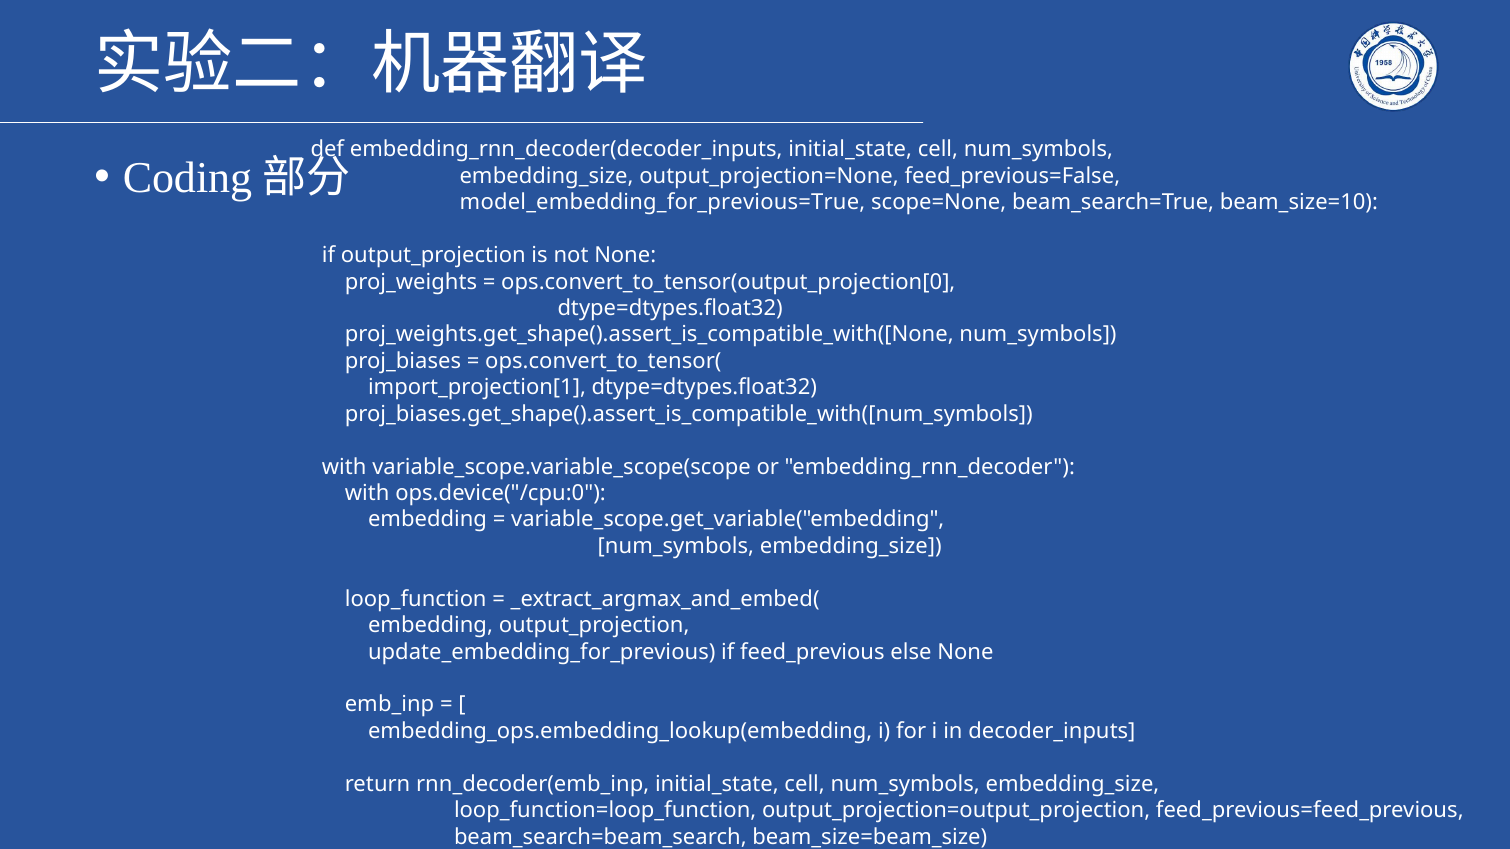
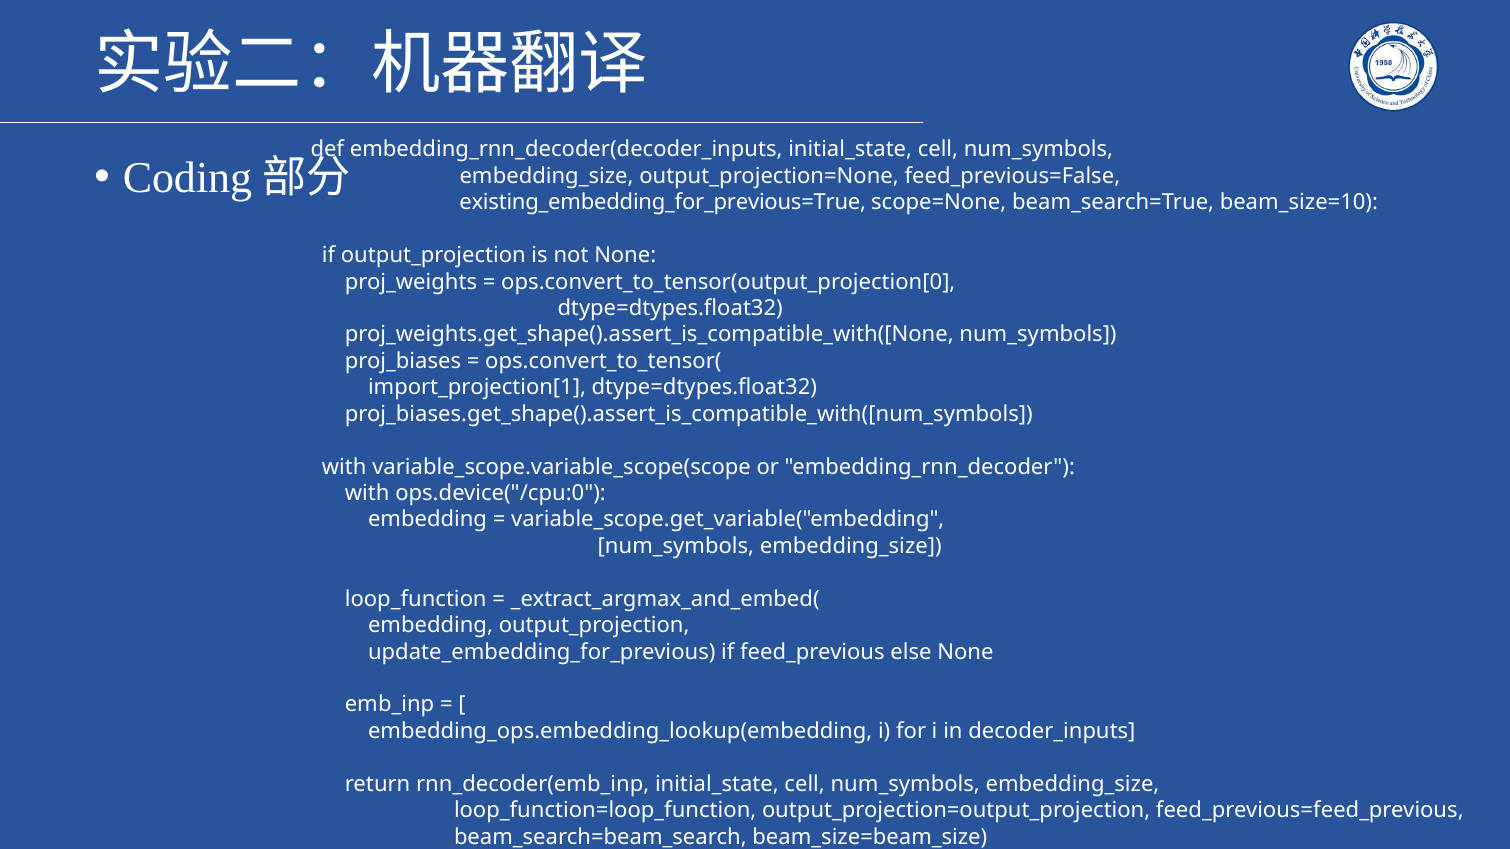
model_embedding_for_previous=True: model_embedding_for_previous=True -> existing_embedding_for_previous=True (663, 203)
